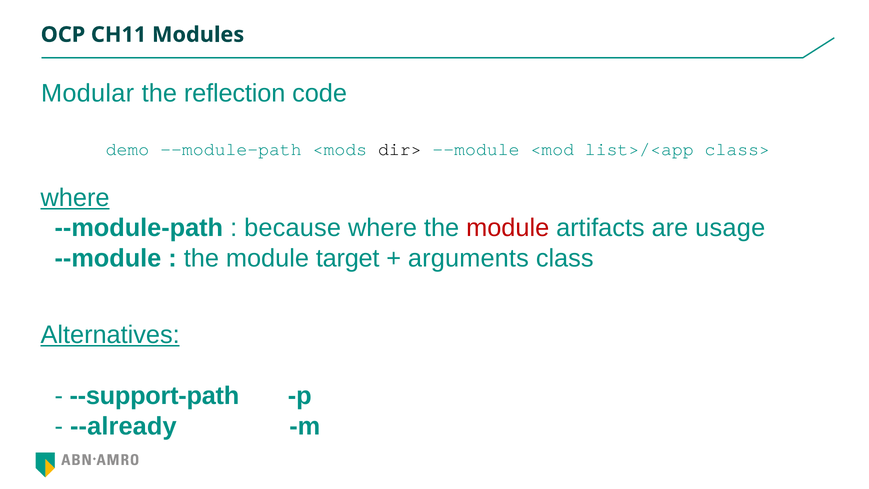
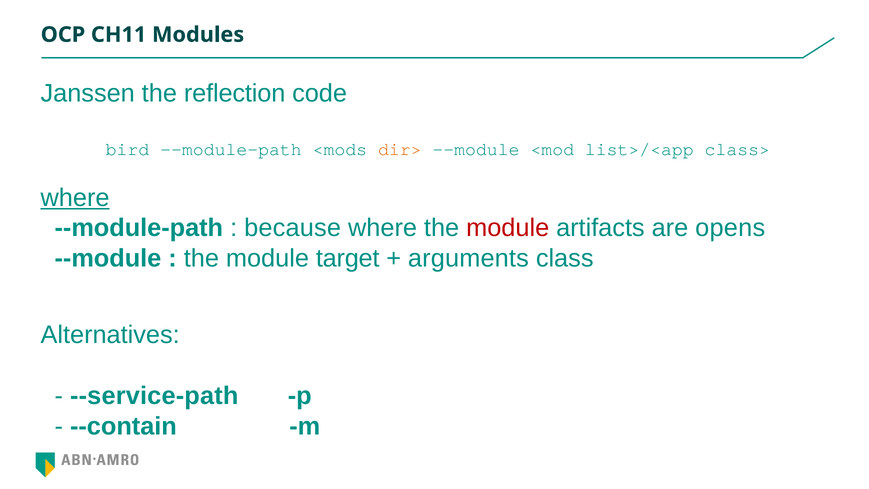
Modular: Modular -> Janssen (88, 93)
demo: demo -> bird (127, 149)
dir> colour: black -> orange (400, 149)
usage: usage -> opens (730, 228)
Alternatives underline: present -> none (110, 335)
--support-path: --support-path -> --service-path (154, 396)
--already: --already -> --contain (123, 426)
